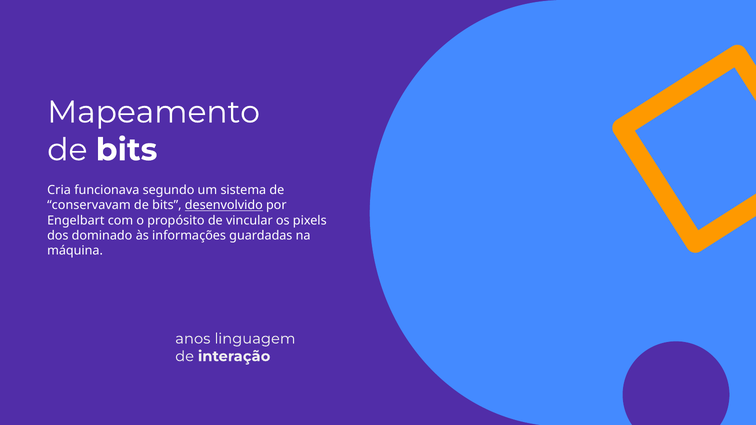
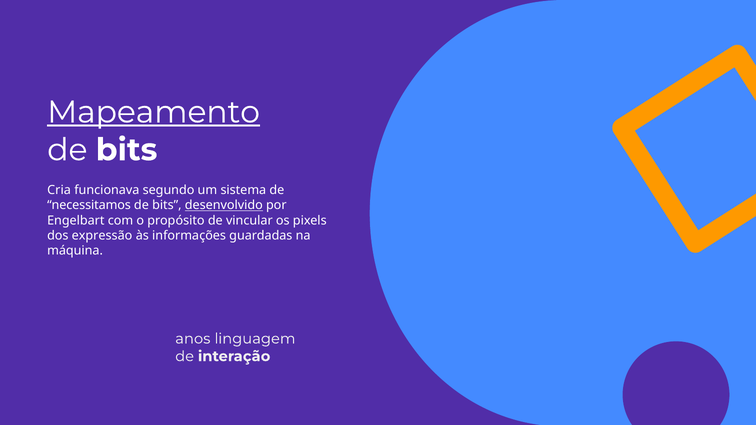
Mapeamento underline: none -> present (154, 112)
conservavam: conservavam -> necessitamos (89, 205)
dominado: dominado -> expressão (102, 236)
